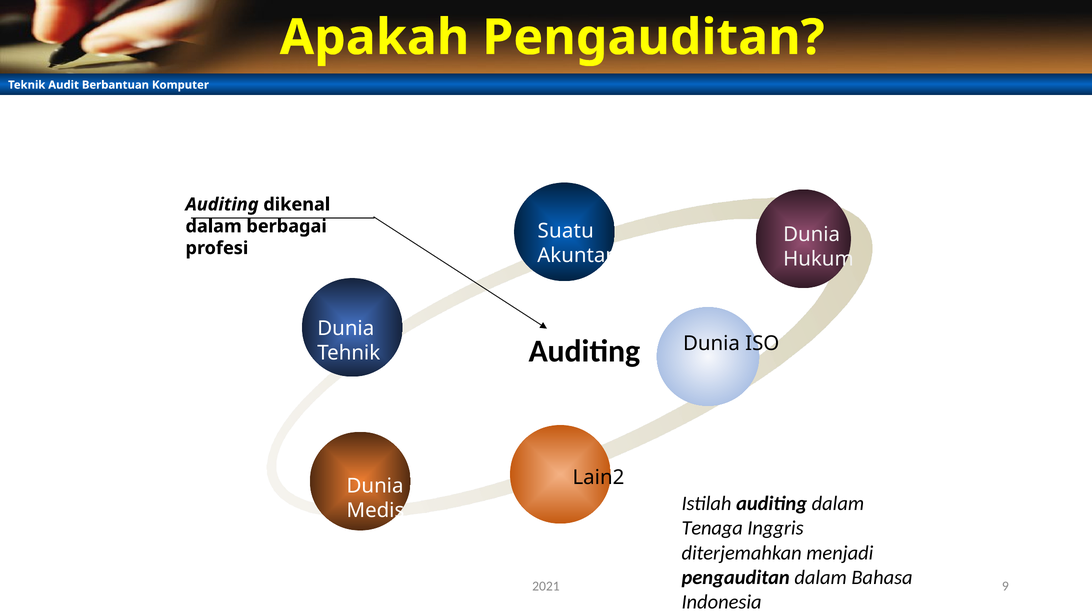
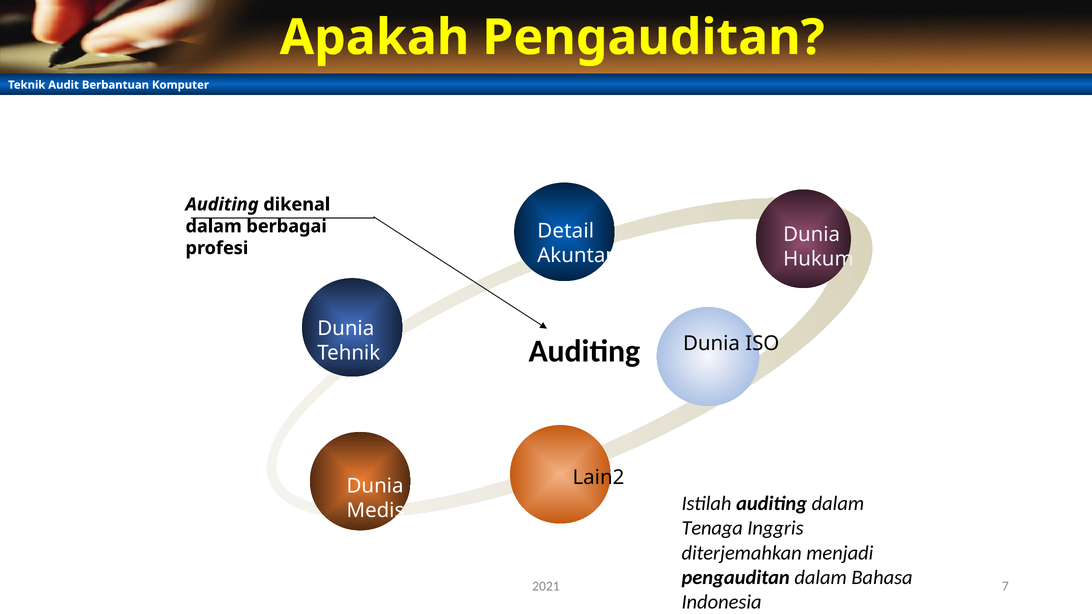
Suatu: Suatu -> Detail (566, 231)
9: 9 -> 7 (1005, 586)
